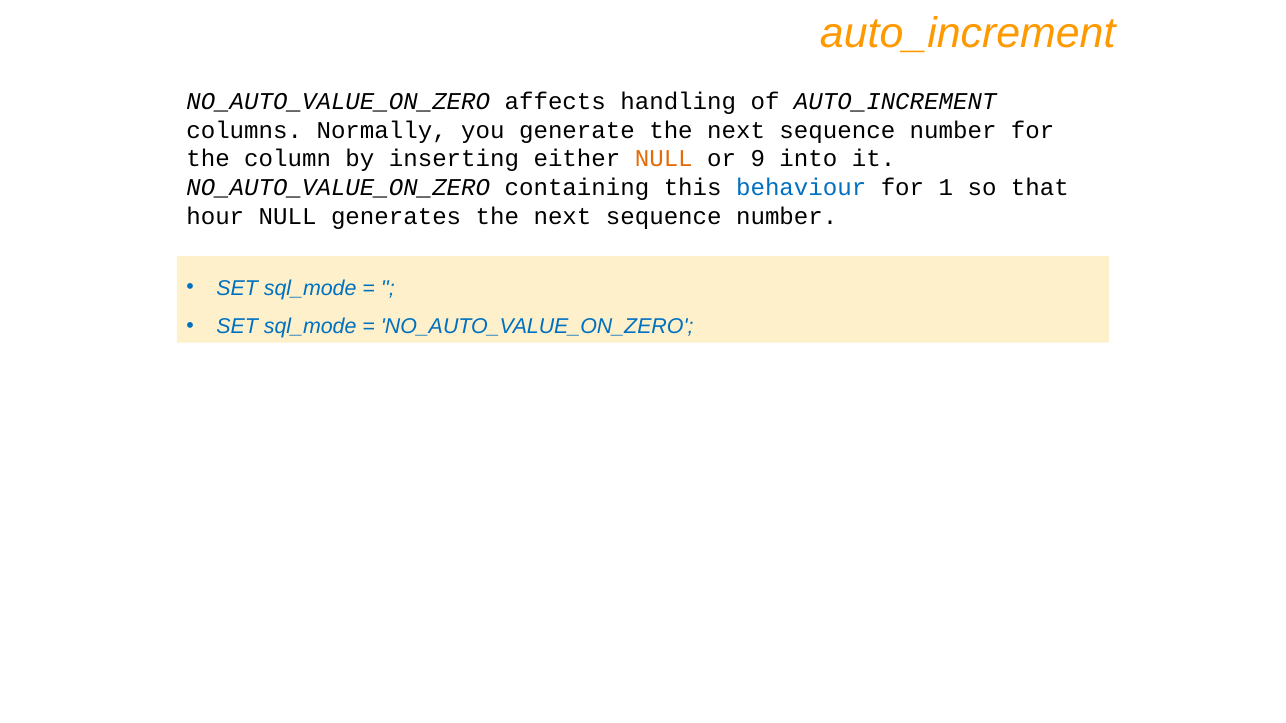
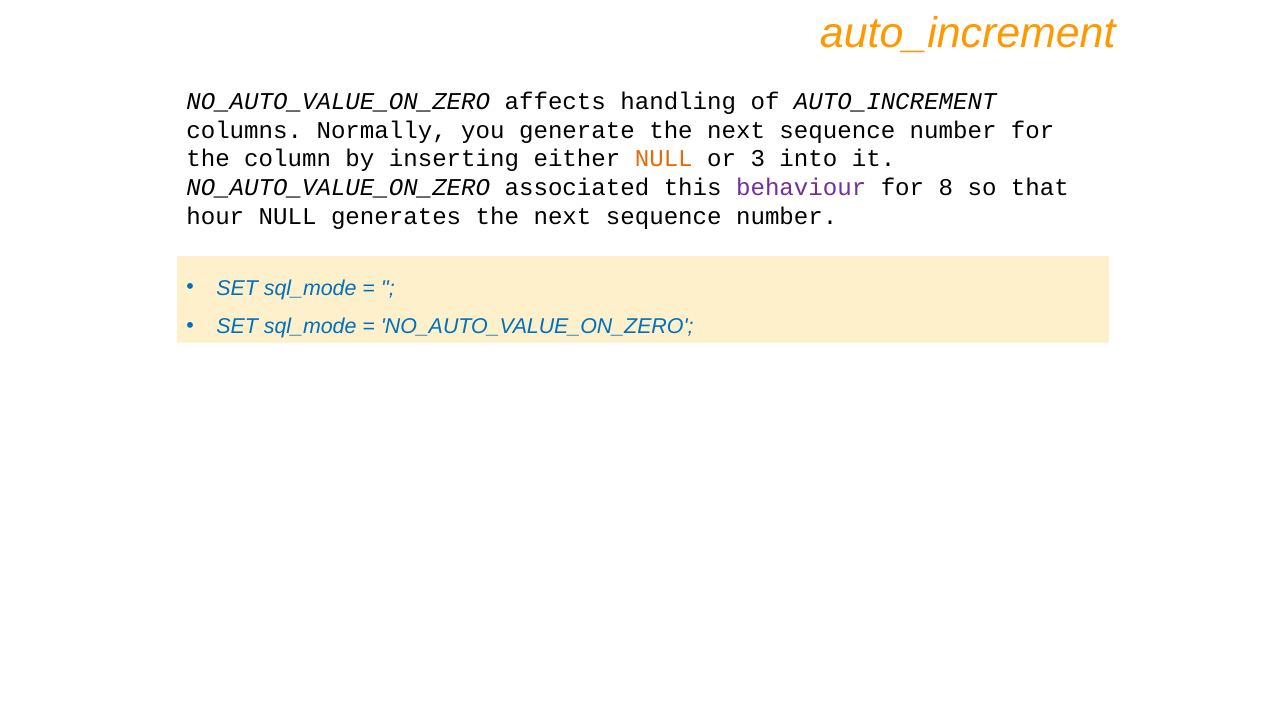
9: 9 -> 3 (758, 159)
containing: containing -> associated (577, 188)
behaviour colour: blue -> purple (801, 188)
1: 1 -> 8 (946, 188)
